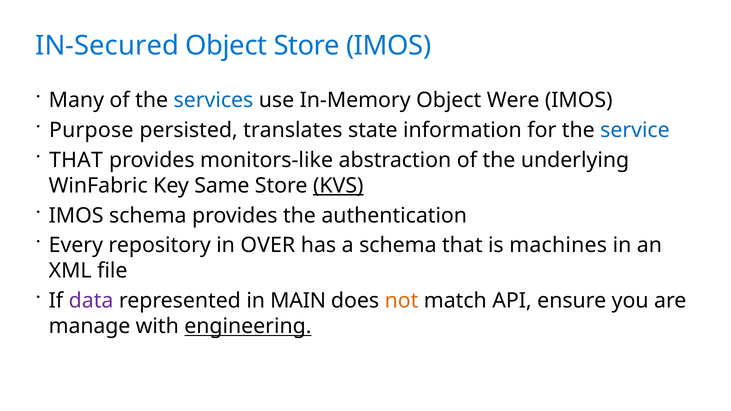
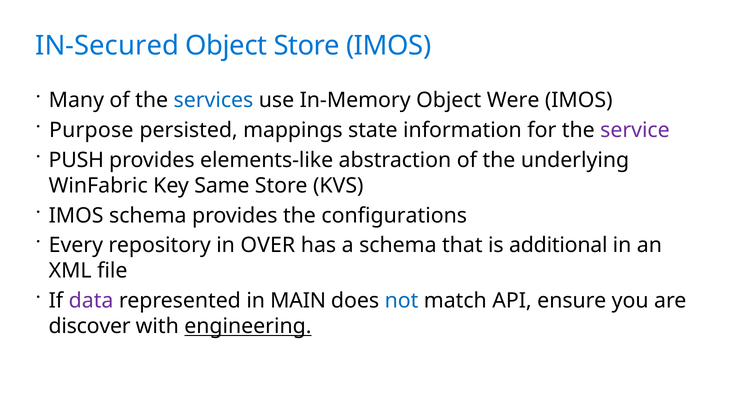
translates: translates -> mappings (293, 130)
service colour: blue -> purple (635, 130)
THAT: THAT -> PUSH (76, 160)
monitors-like: monitors-like -> elements-like (267, 160)
KVS underline: present -> none (338, 186)
authentication: authentication -> configurations (394, 216)
machines: machines -> additional (558, 245)
not colour: orange -> blue (402, 301)
manage: manage -> discover (90, 327)
